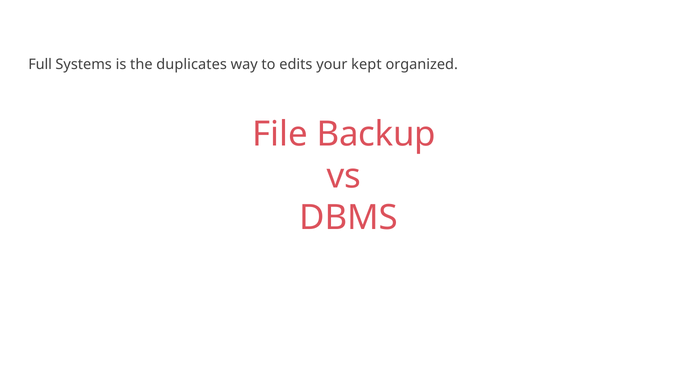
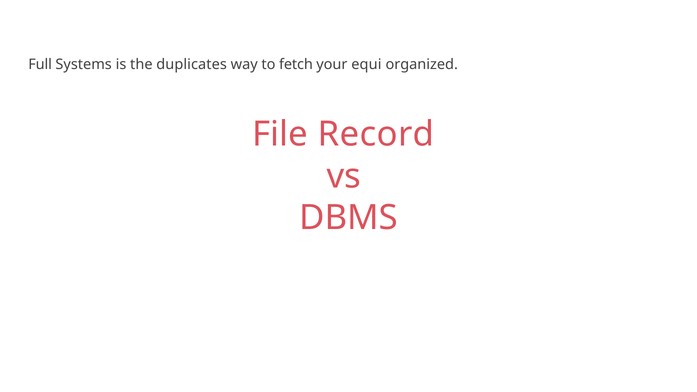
edits: edits -> fetch (296, 64)
kept: kept -> equi (366, 64)
Backup: Backup -> Record (376, 134)
